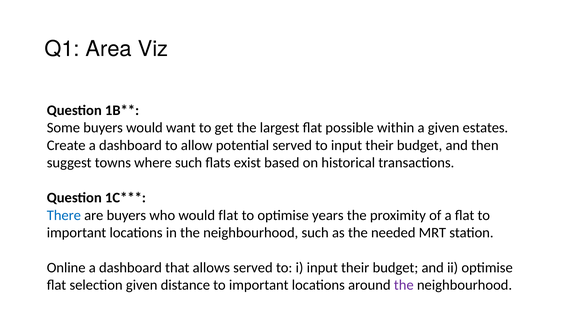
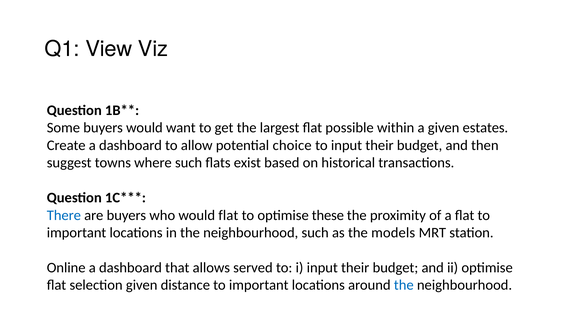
Area: Area -> View (109, 49)
potential served: served -> choice (292, 145)
years: years -> these (328, 215)
needed: needed -> models (393, 233)
the colour: purple -> blue (404, 285)
